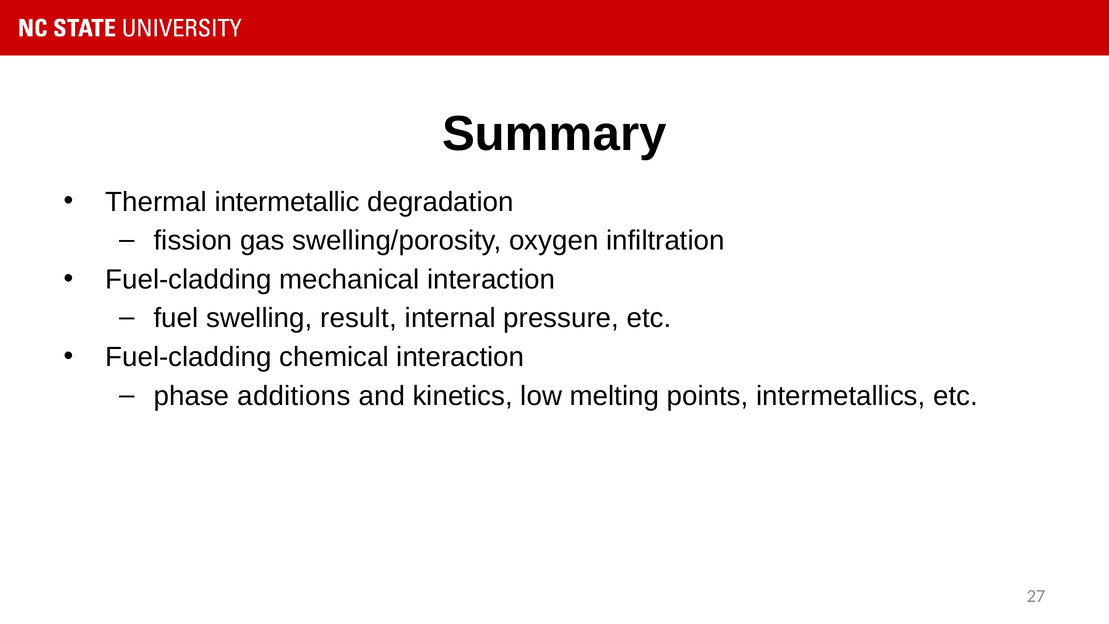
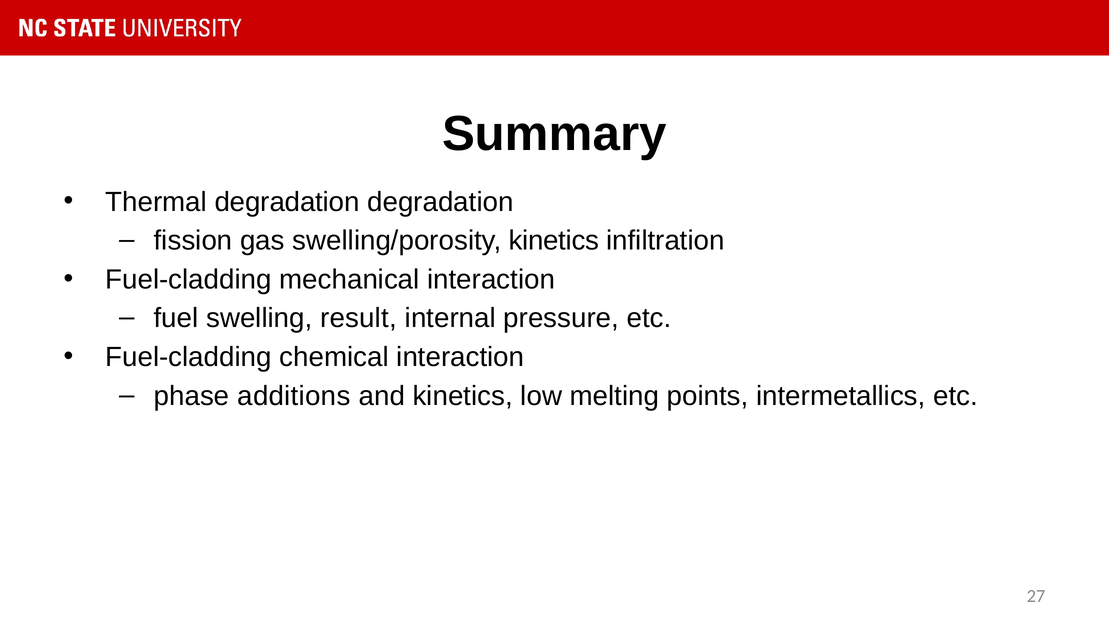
Thermal intermetallic: intermetallic -> degradation (287, 202)
swelling/porosity oxygen: oxygen -> kinetics (554, 241)
